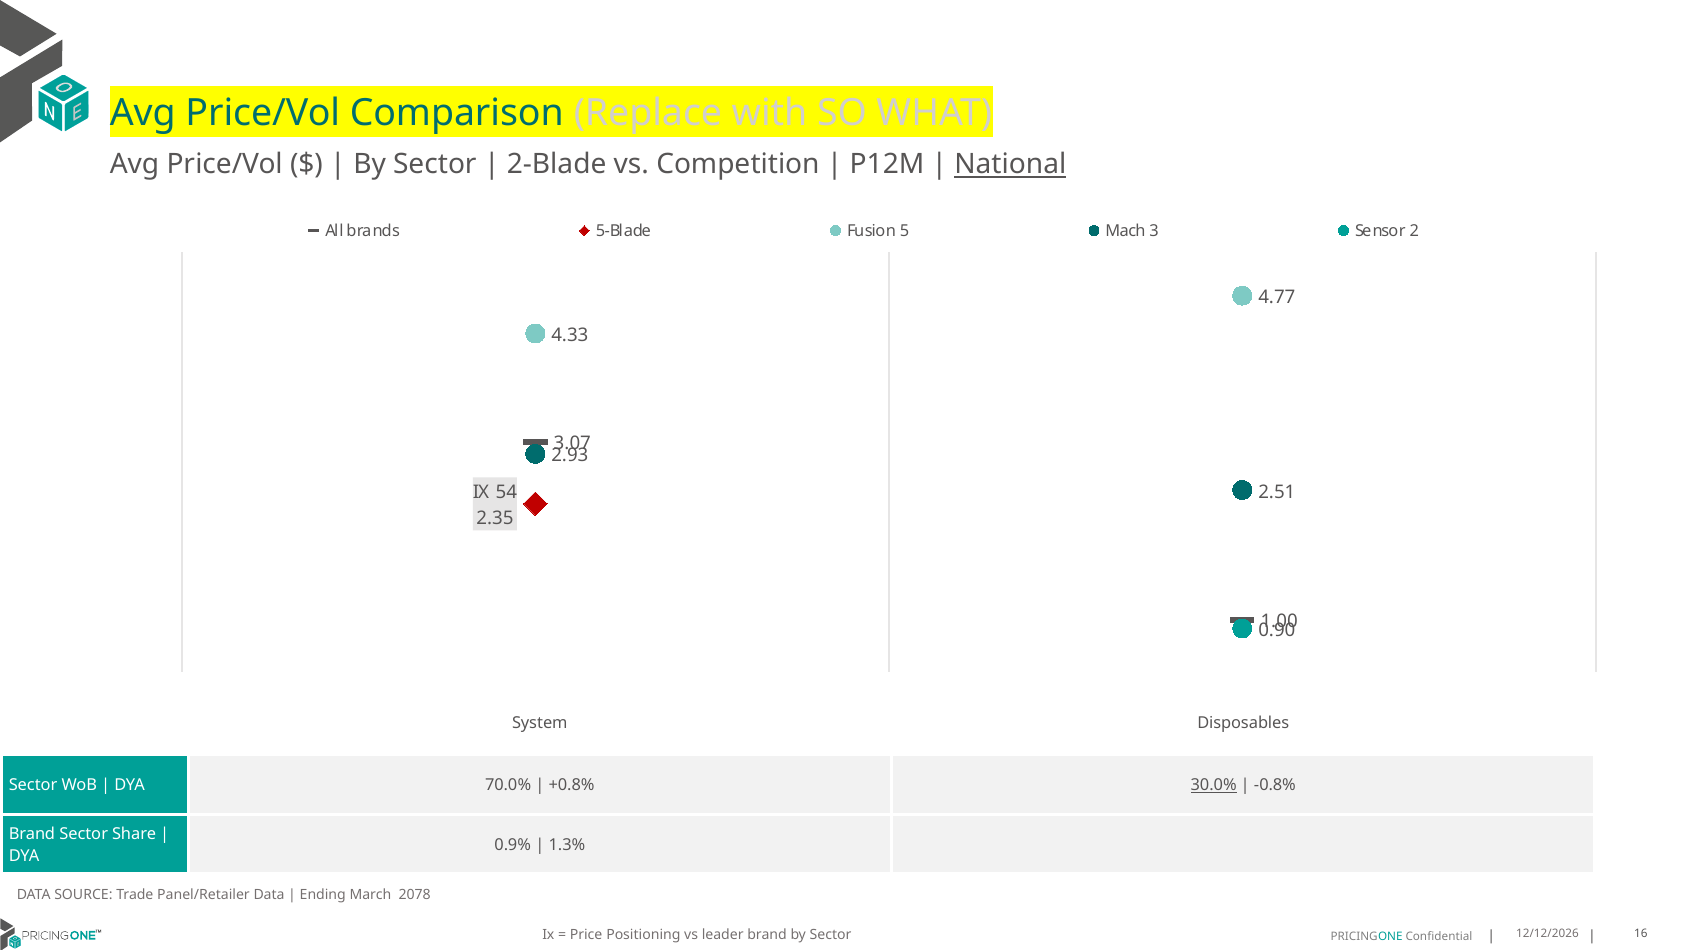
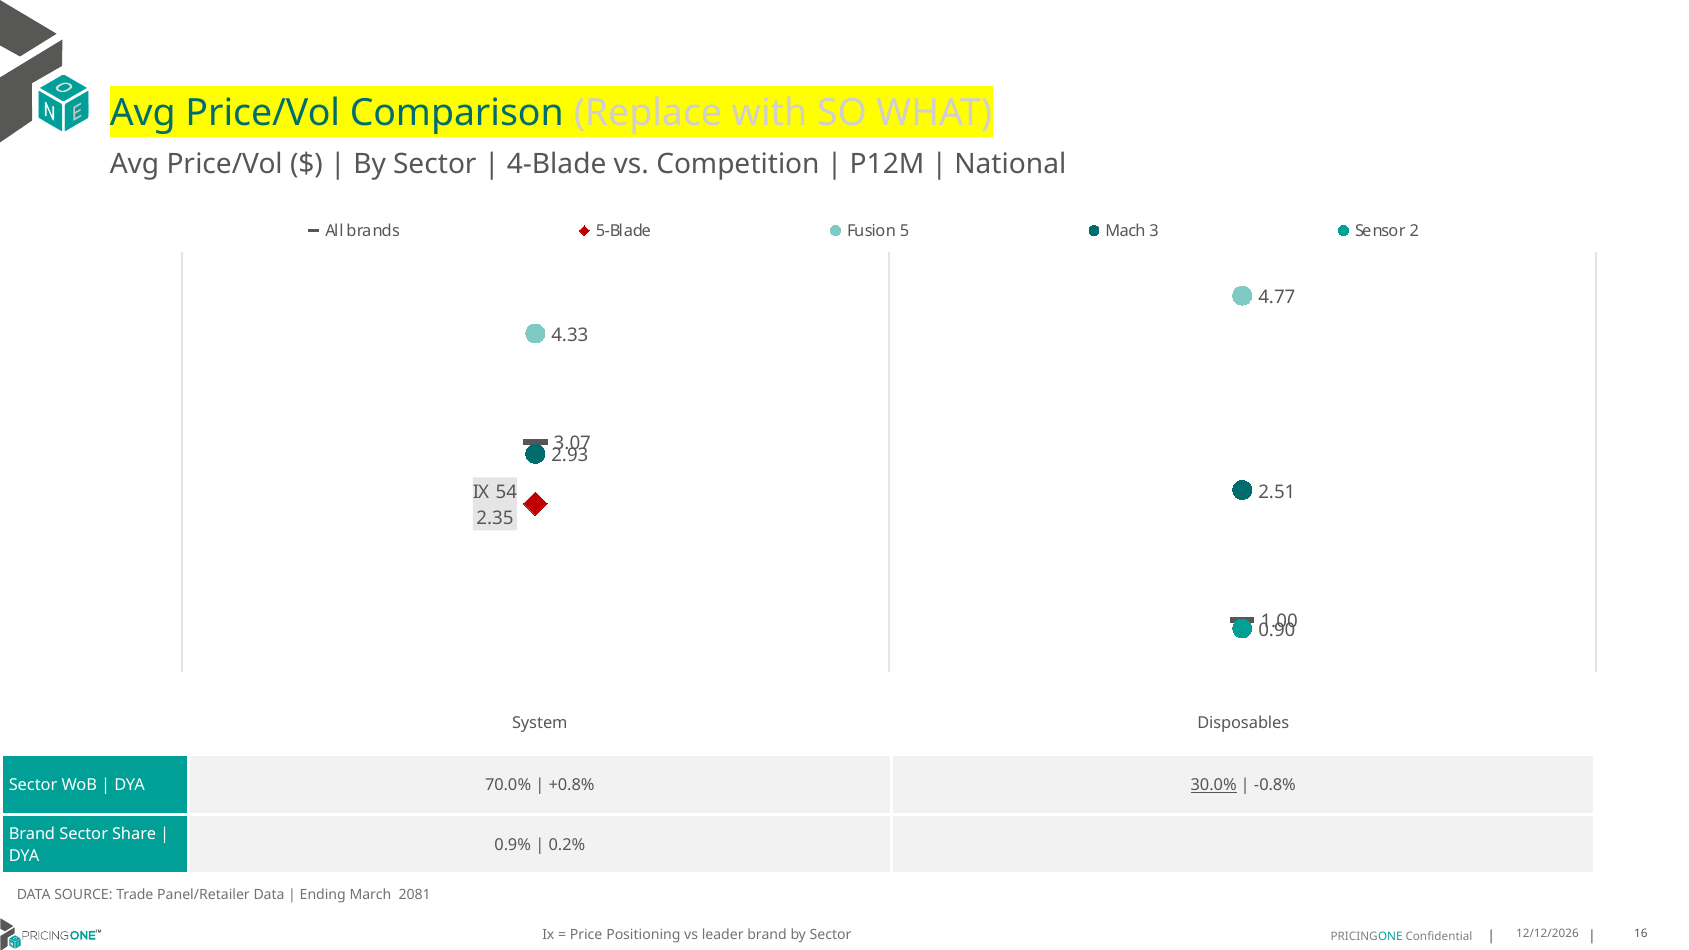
2-Blade: 2-Blade -> 4-Blade (557, 165)
National underline: present -> none (1010, 165)
1.3%: 1.3% -> 0.2% (567, 845)
2078: 2078 -> 2081 (415, 895)
